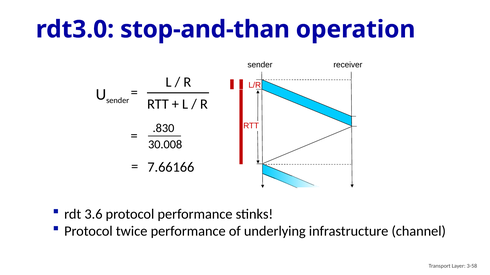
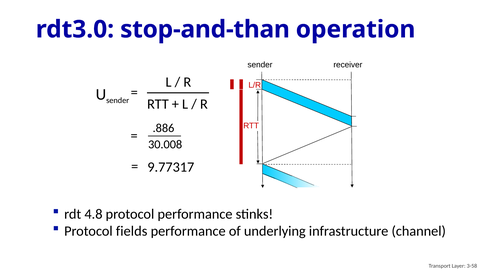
.830: .830 -> .886 (163, 128)
7.66166: 7.66166 -> 9.77317 (171, 168)
3.6: 3.6 -> 4.8 (93, 215)
twice: twice -> fields (132, 232)
